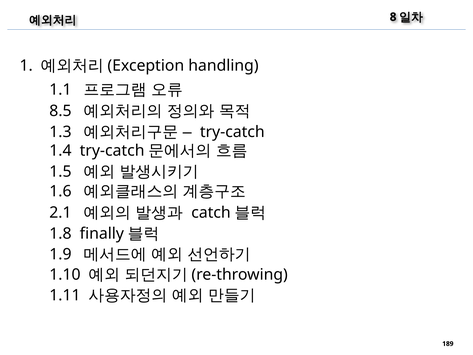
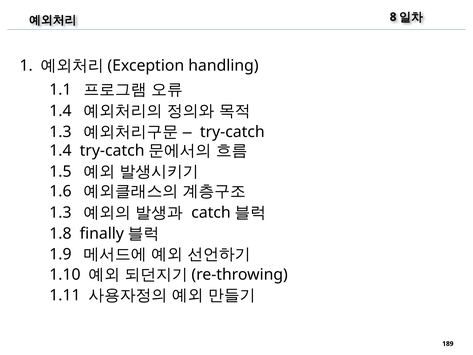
8.5: 8.5 -> 1.4 (60, 111)
2.1: 2.1 -> 1.3 (60, 212)
